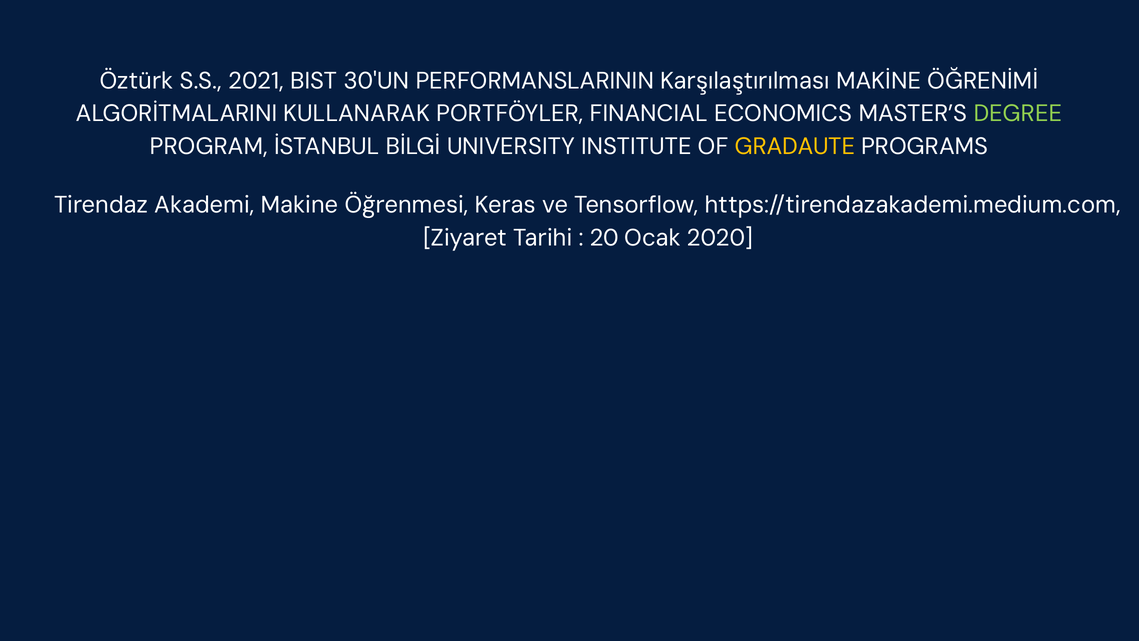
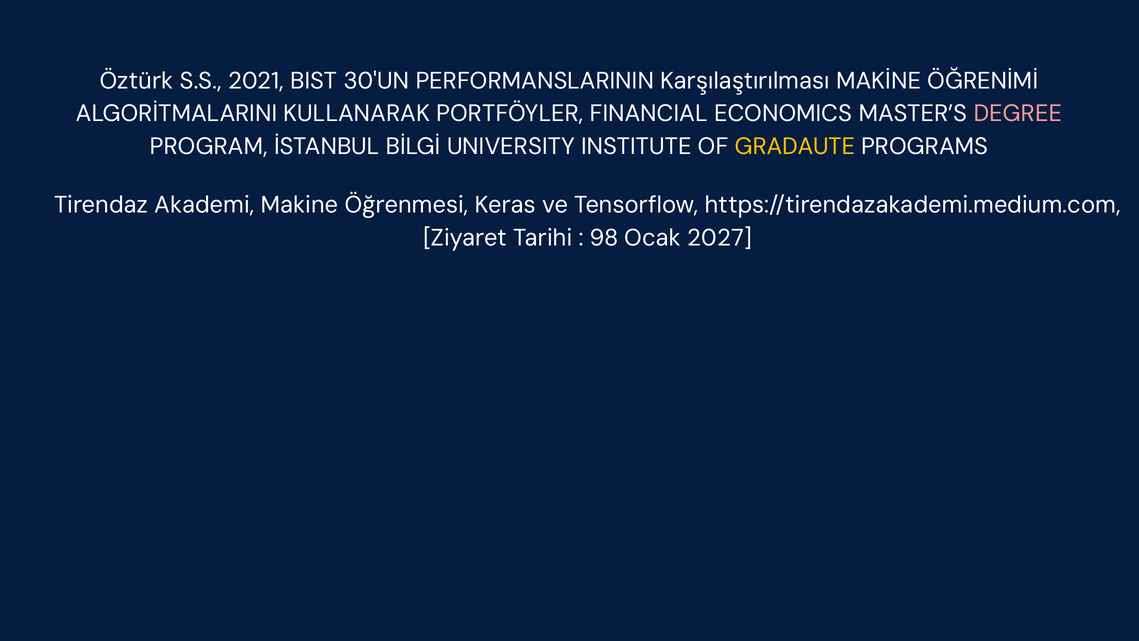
DEGREE colour: light green -> pink (1018, 113)
20: 20 -> 98 (604, 238)
2020: 2020 -> 2027 (720, 238)
